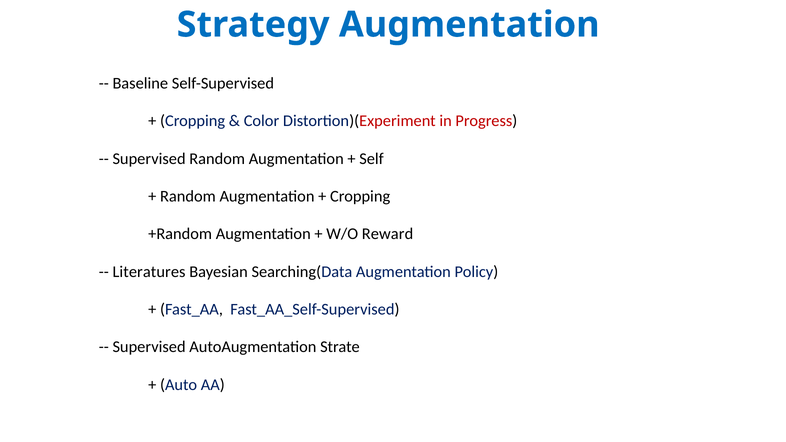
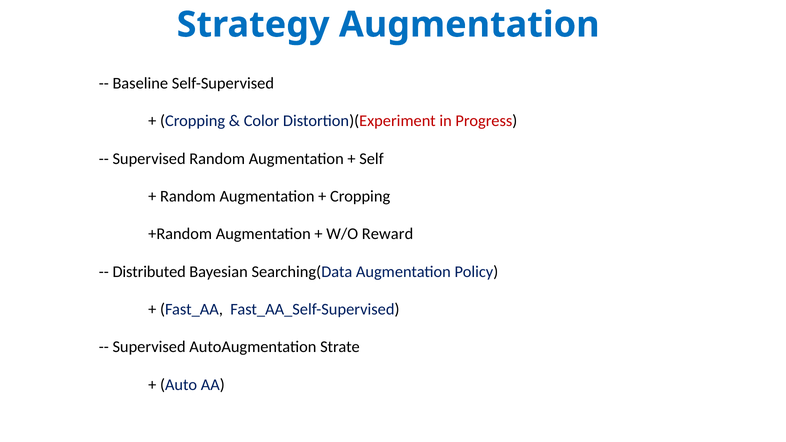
Literatures: Literatures -> Distributed (149, 272)
